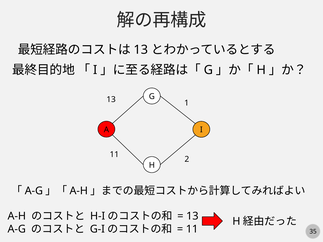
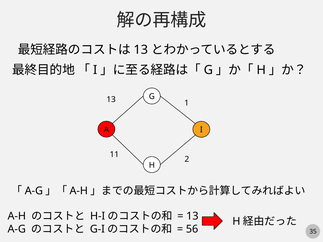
11: 11 -> 56 (192, 229)
